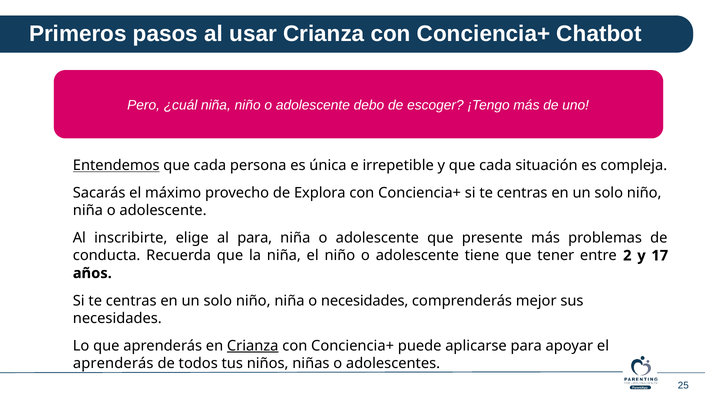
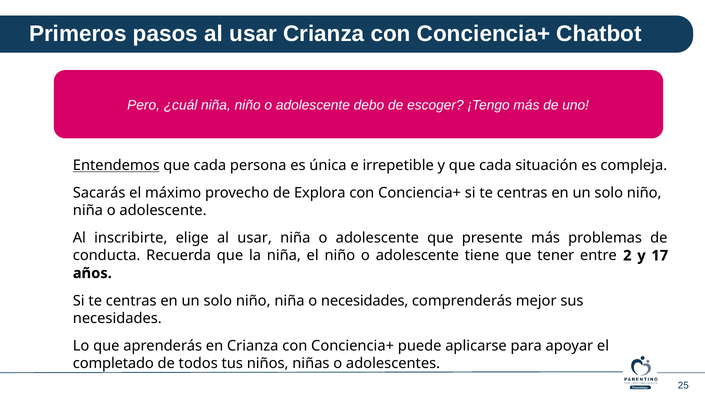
elige al para: para -> usar (255, 238)
Crianza underline: present -> none (253, 345)
aprenderás: aprenderás -> completado (113, 363)
